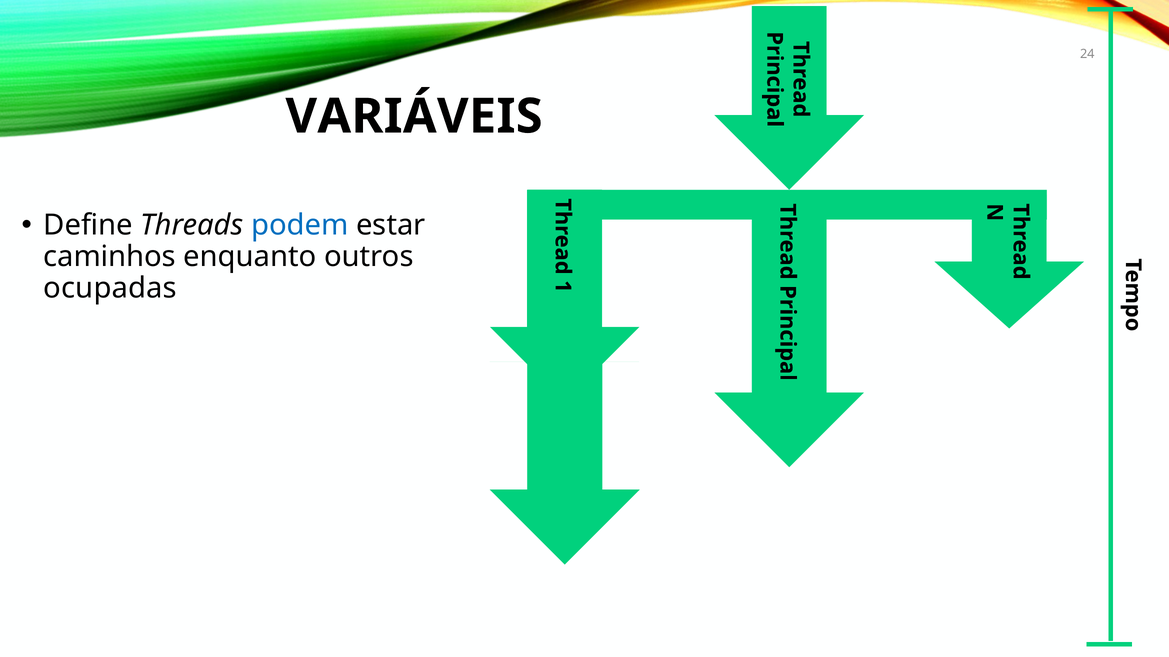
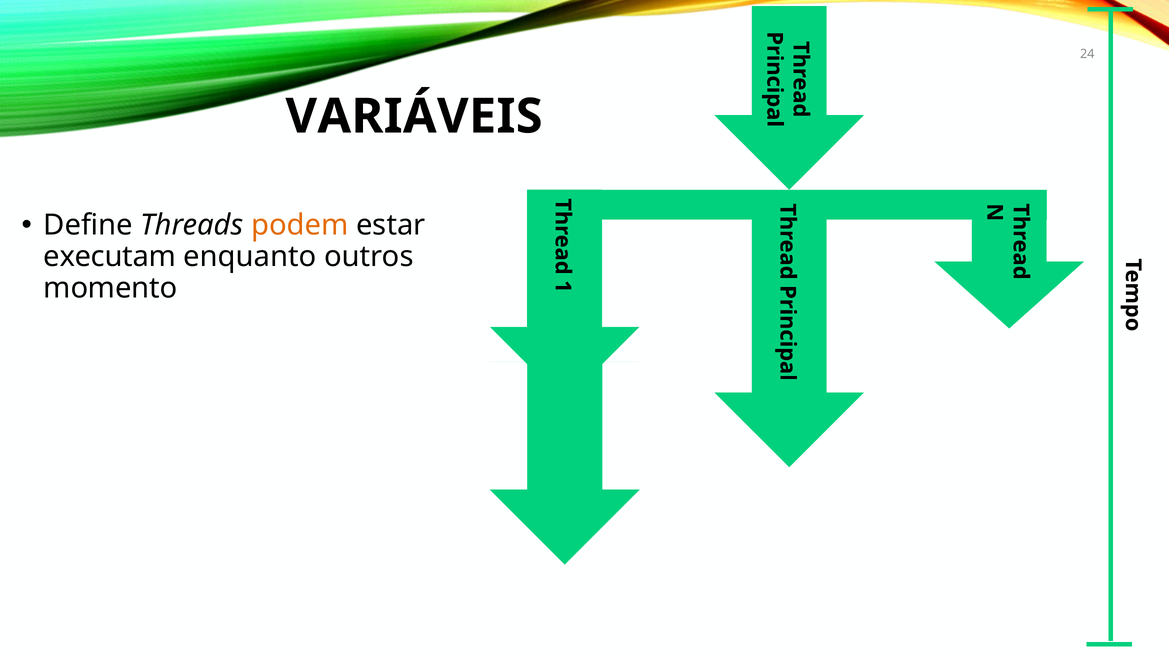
podem colour: blue -> orange (300, 225)
caminhos: caminhos -> executam (110, 257)
ocupadas: ocupadas -> momento (110, 288)
